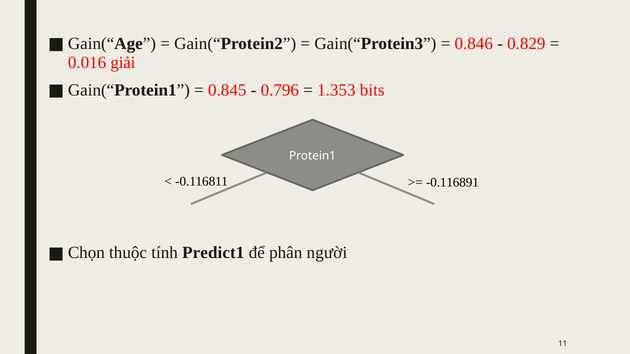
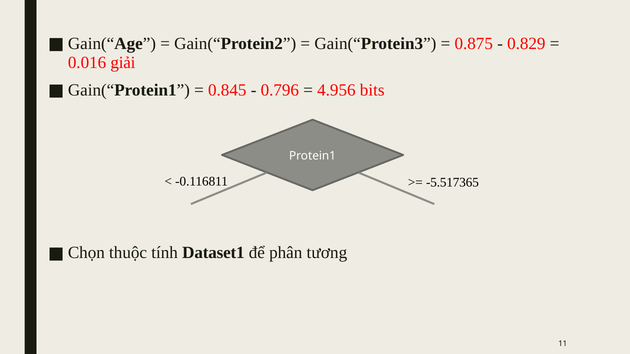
0.846: 0.846 -> 0.875 (474, 44)
1.353: 1.353 -> 4.956 (336, 90)
-0.116891: -0.116891 -> -5.517365 (452, 182)
Predict1: Predict1 -> Dataset1 (213, 253)
người: người -> tương (327, 253)
